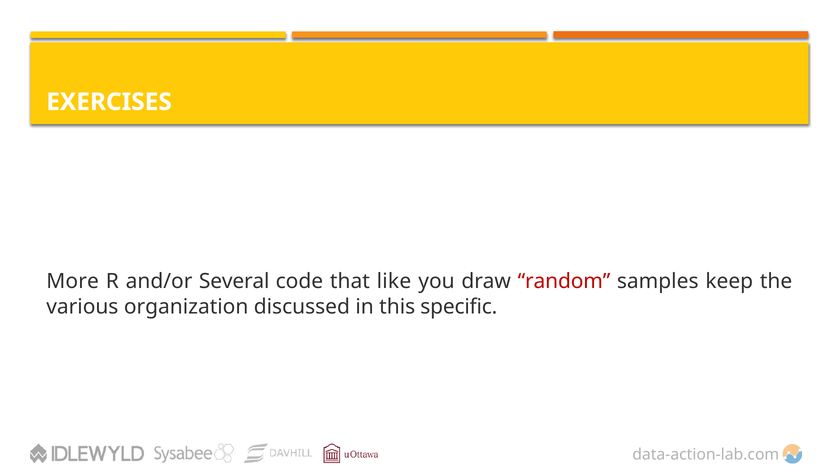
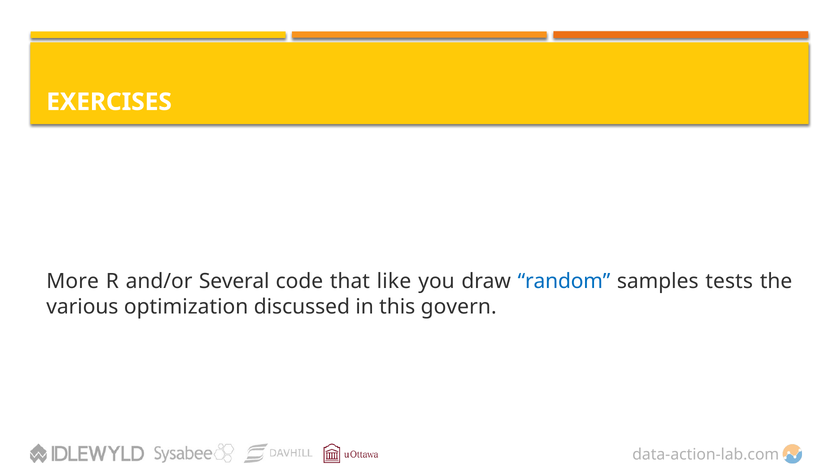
random colour: red -> blue (564, 281)
keep: keep -> tests (729, 281)
organization: organization -> optimization (186, 307)
specific: specific -> govern (459, 307)
